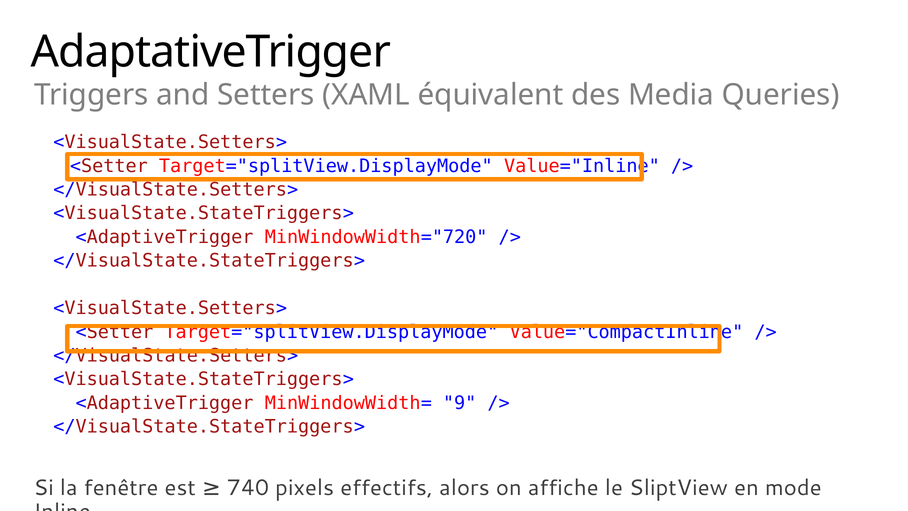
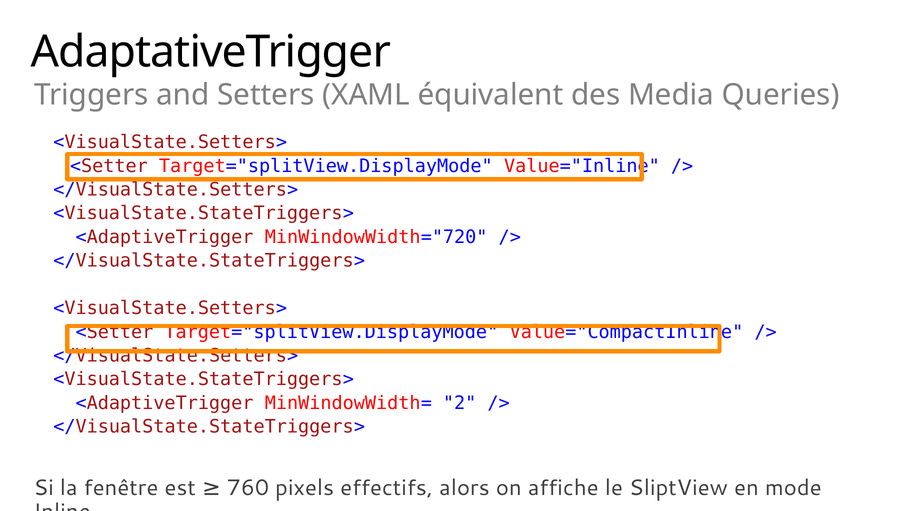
9: 9 -> 2 (460, 403)
740: 740 -> 760 (248, 487)
